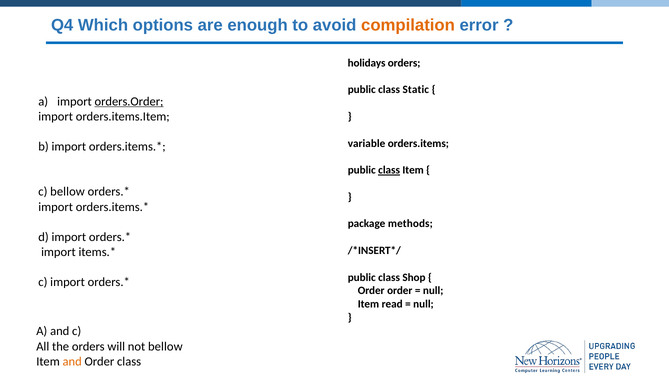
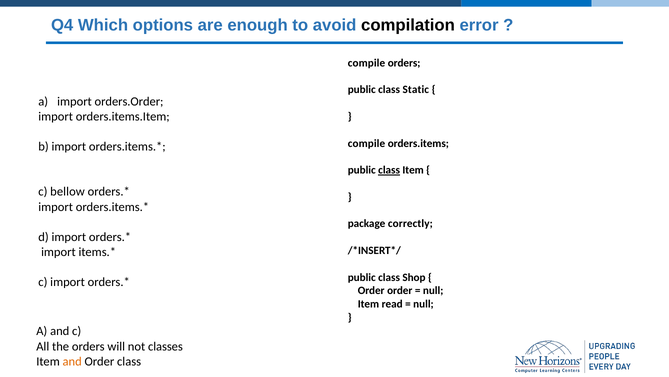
compilation colour: orange -> black (408, 25)
holidays: holidays -> compile (366, 63)
orders.Order underline: present -> none (129, 101)
variable: variable -> compile (366, 143)
methods: methods -> correctly (410, 223)
not bellow: bellow -> classes (165, 346)
